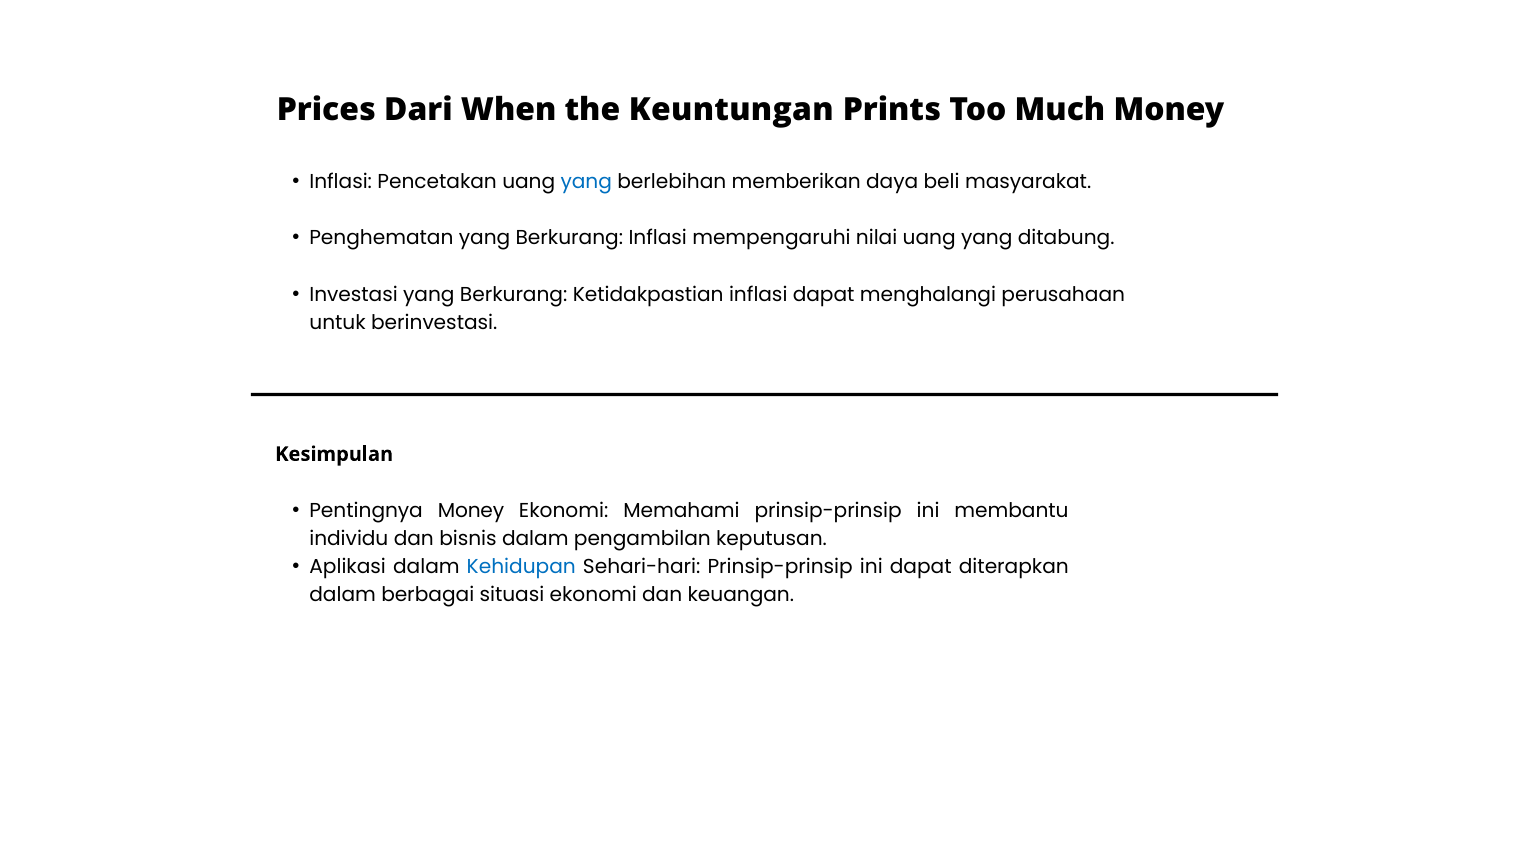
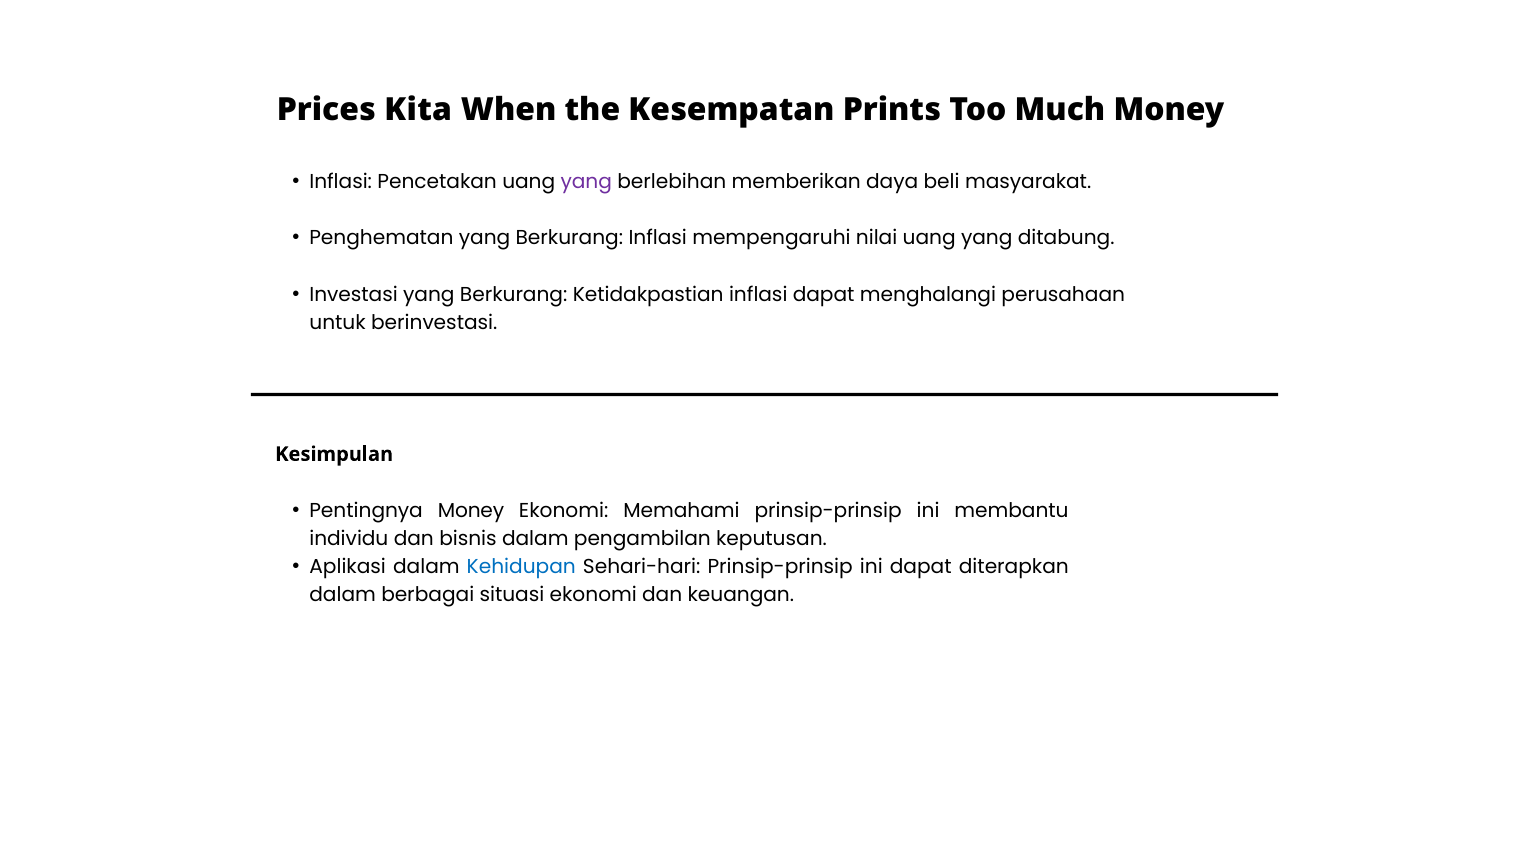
Dari: Dari -> Kita (418, 110)
Keuntungan: Keuntungan -> Kesempatan (731, 110)
yang colour: blue -> purple (586, 182)
